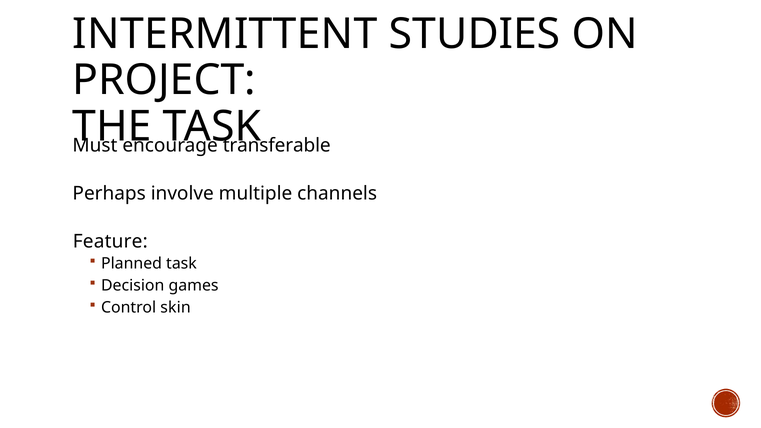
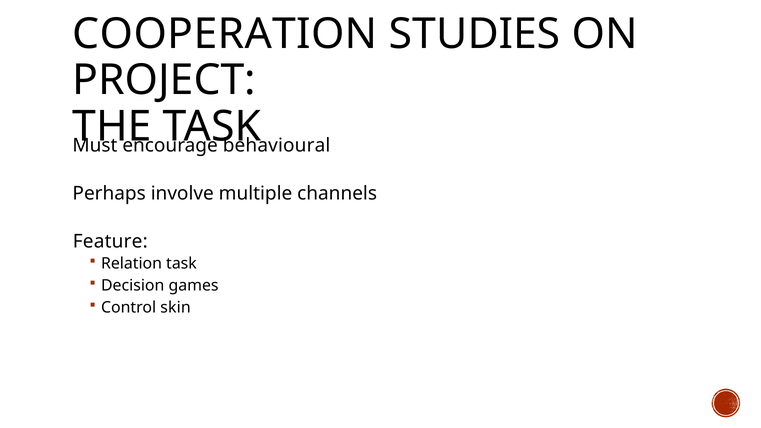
INTERMITTENT: INTERMITTENT -> COOPERATION (225, 34)
transferable: transferable -> behavioural (277, 145)
Planned: Planned -> Relation (132, 264)
